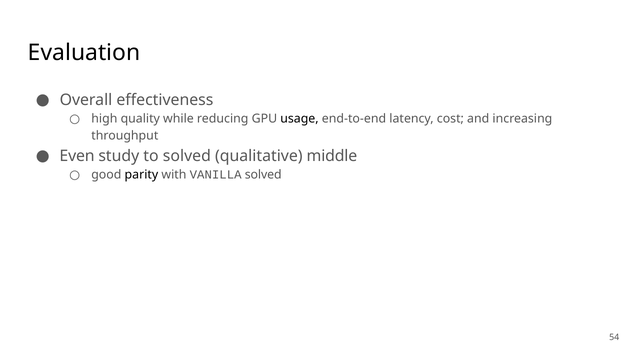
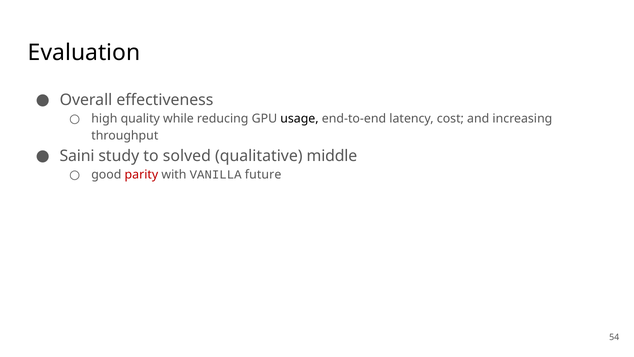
Even: Even -> Saini (77, 156)
parity colour: black -> red (141, 175)
VANILLA solved: solved -> future (263, 175)
